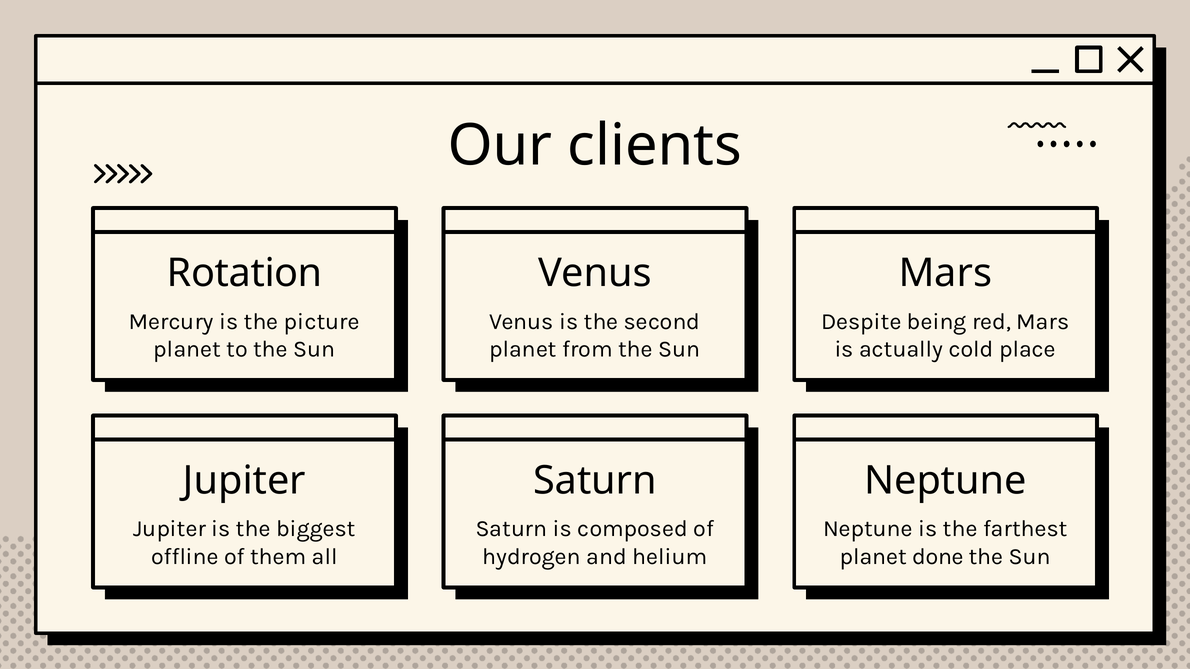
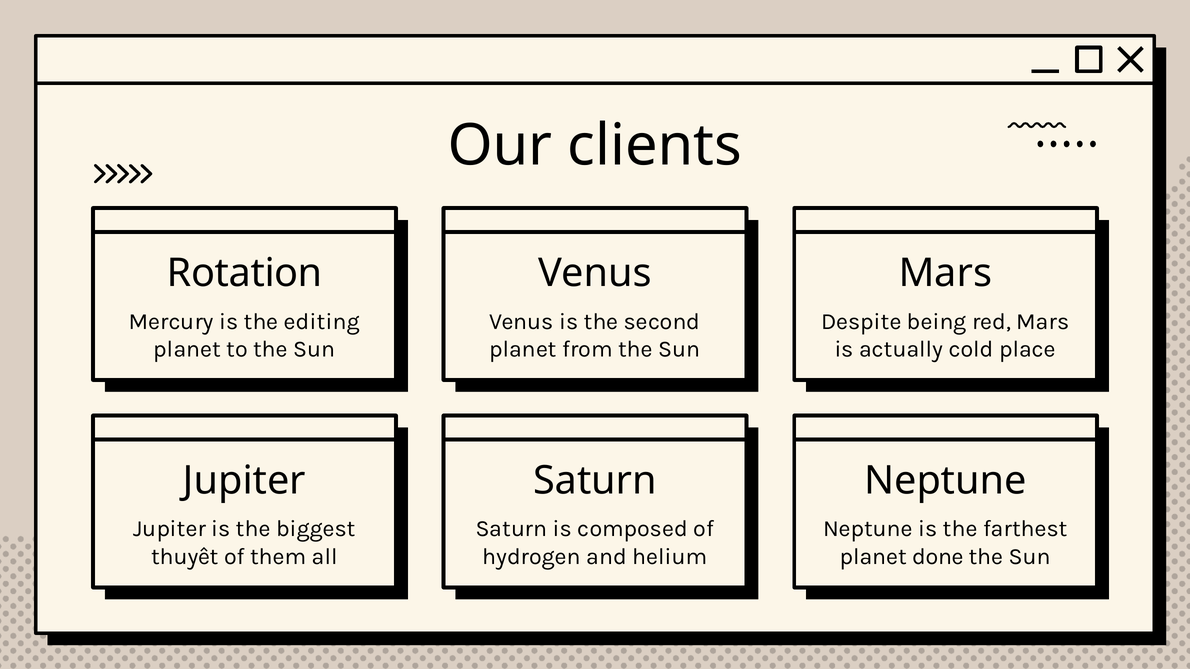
picture: picture -> editing (322, 322)
offline: offline -> thuyết (185, 557)
